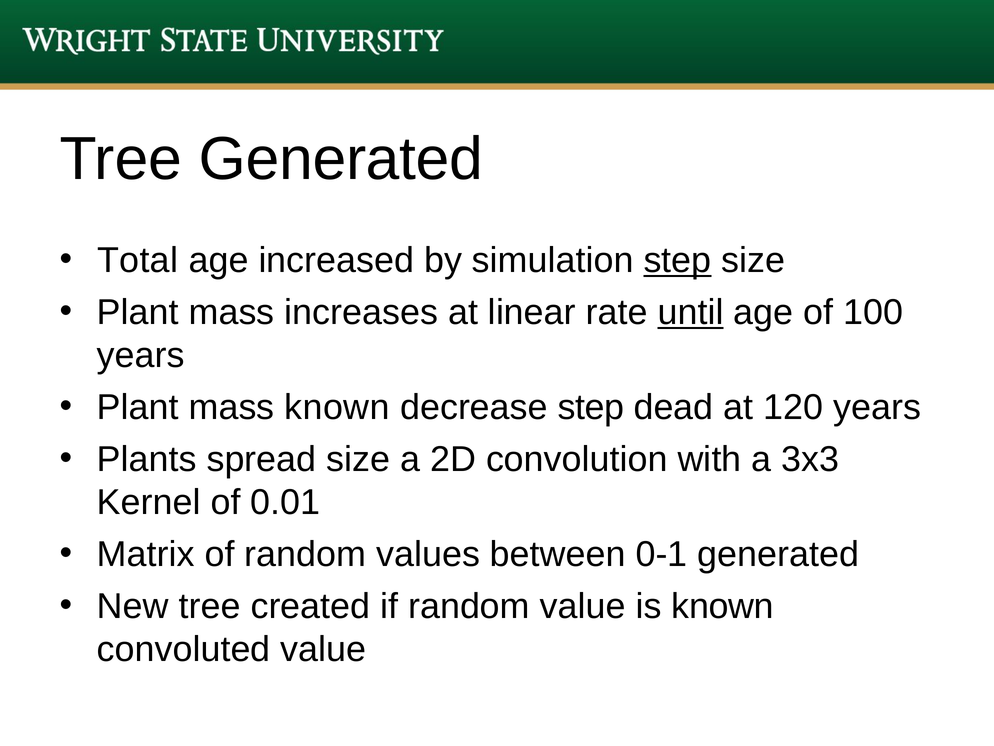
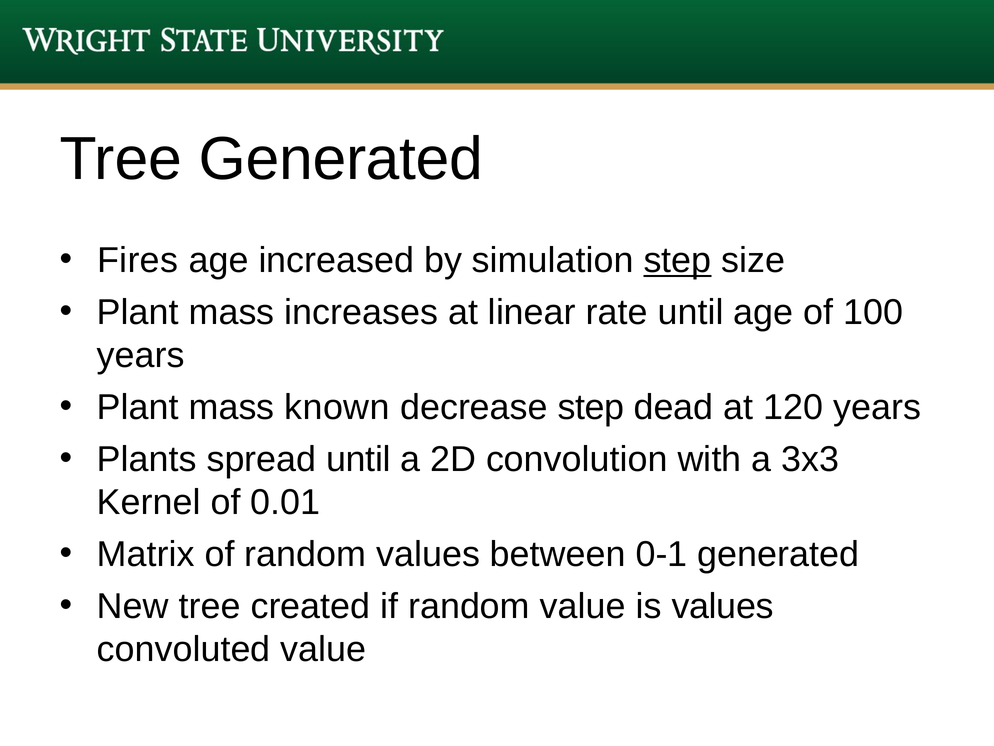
Total: Total -> Fires (138, 260)
until underline: present -> none (691, 312)
spread size: size -> until (358, 459)
is known: known -> values (723, 606)
